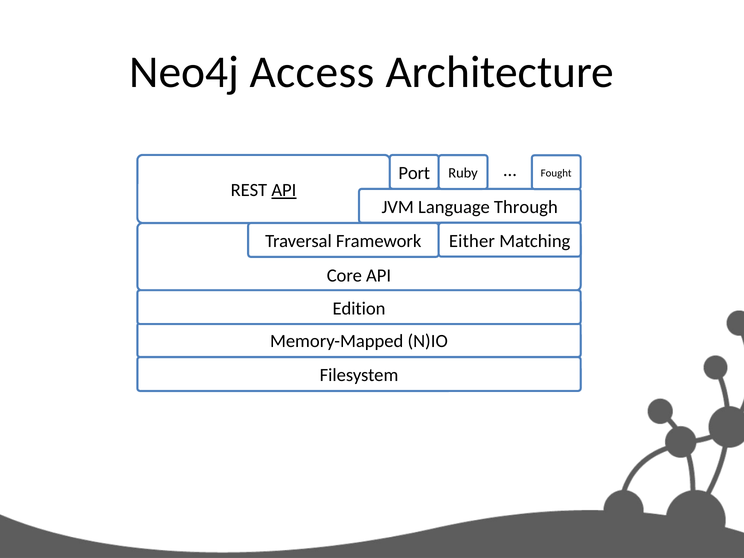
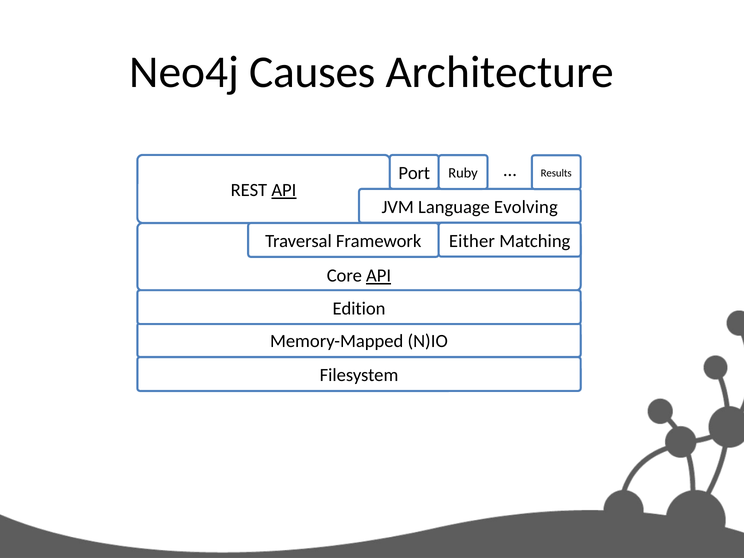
Access: Access -> Causes (312, 72)
Fought: Fought -> Results (556, 173)
Through: Through -> Evolving (526, 207)
API underline: none -> present (379, 276)
